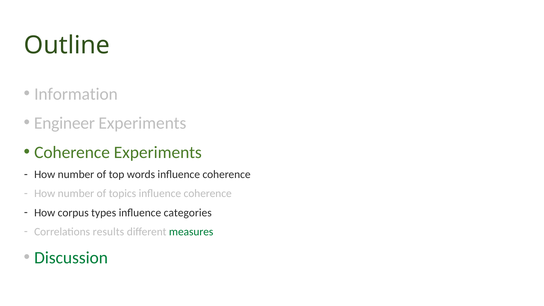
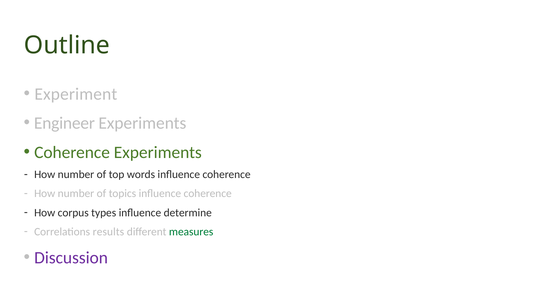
Information: Information -> Experiment (76, 94)
categories: categories -> determine (188, 213)
Discussion colour: green -> purple (71, 258)
